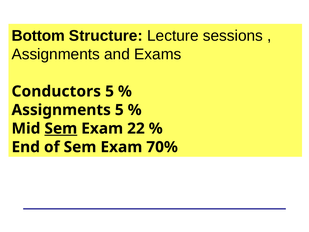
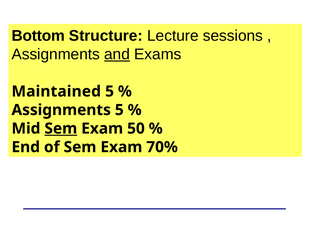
and underline: none -> present (117, 54)
Conductors: Conductors -> Maintained (56, 91)
22: 22 -> 50 (136, 128)
